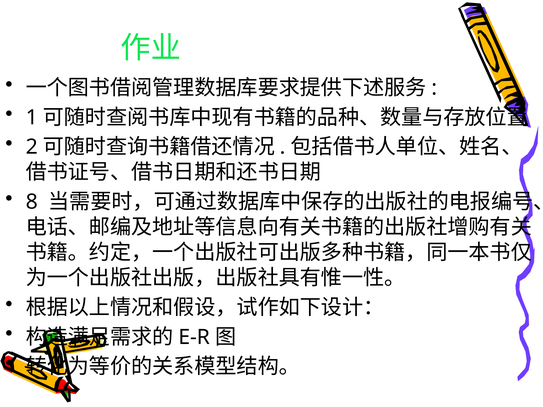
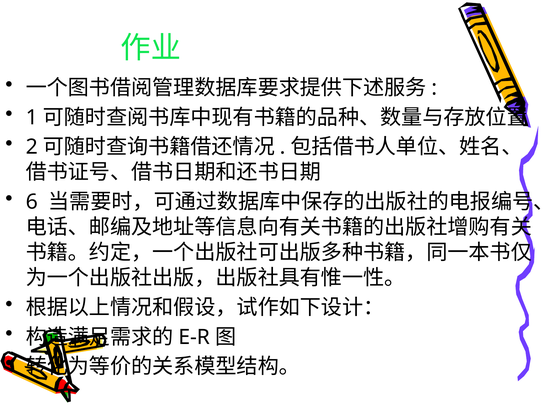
8: 8 -> 6 (32, 202)
